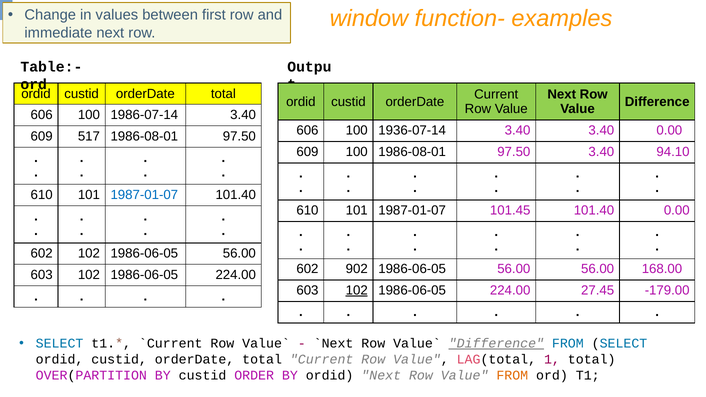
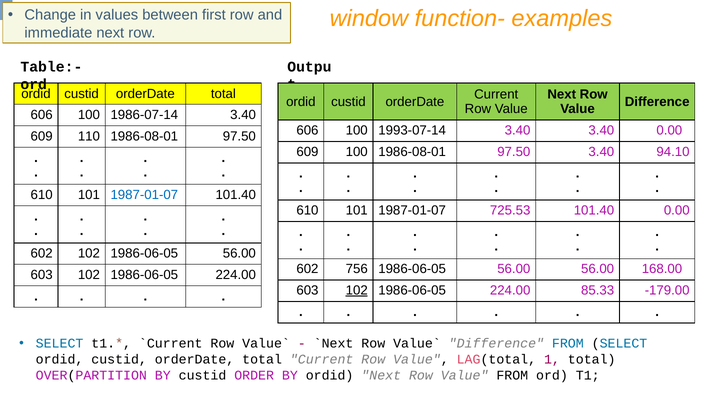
1936-07-14: 1936-07-14 -> 1993-07-14 (412, 130)
517: 517 -> 110 (89, 136)
101.45: 101.45 -> 725.53 (510, 210)
902: 902 -> 756 (357, 269)
27.45: 27.45 -> 85.33 (598, 290)
Difference underline: present -> none (496, 344)
FROM colour: orange -> black (512, 375)
